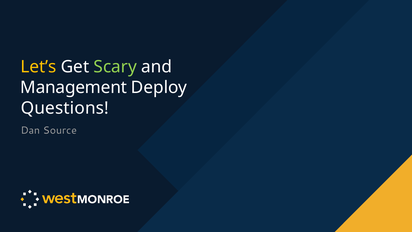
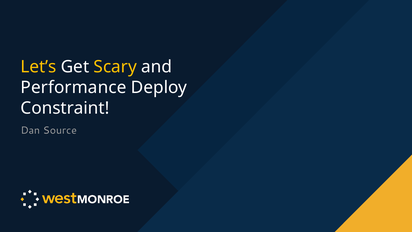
Scary colour: light green -> yellow (115, 67)
Management: Management -> Performance (74, 87)
Questions: Questions -> Constraint (65, 108)
